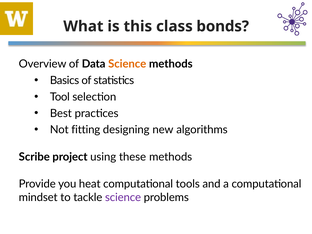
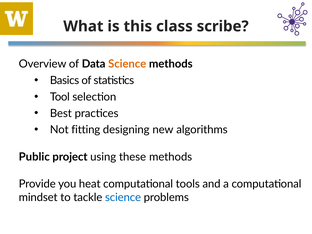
bonds: bonds -> scribe (223, 26)
Scribe: Scribe -> Public (34, 157)
science colour: purple -> blue (123, 197)
